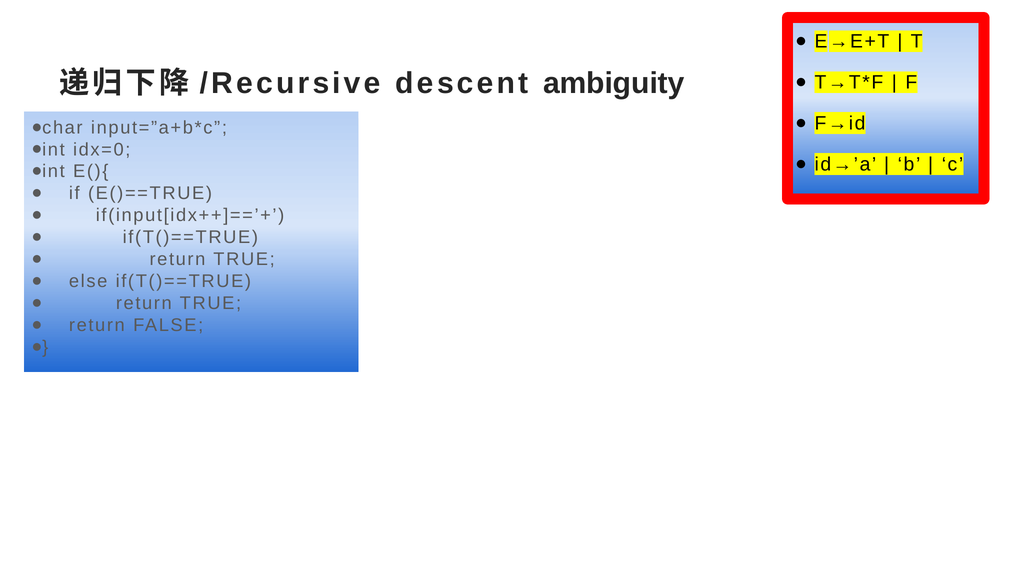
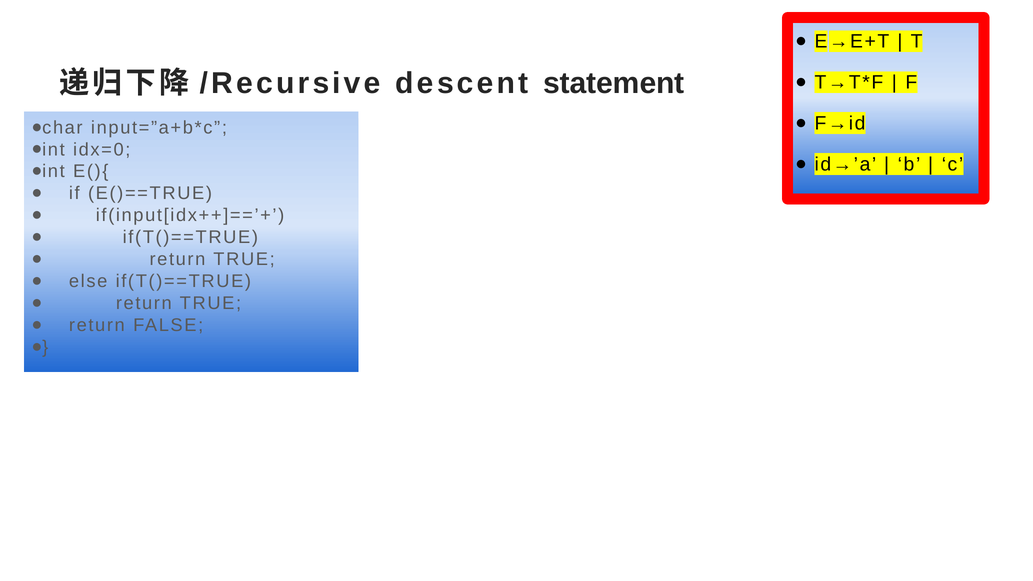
ambiguity: ambiguity -> statement (614, 84)
